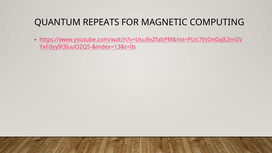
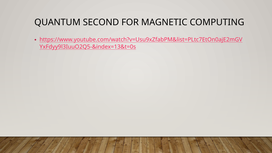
REPEATS: REPEATS -> SECOND (101, 22)
